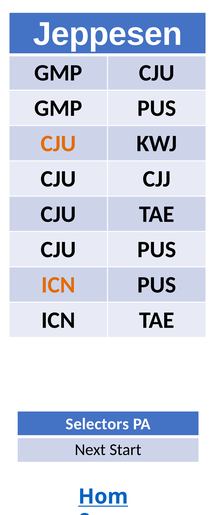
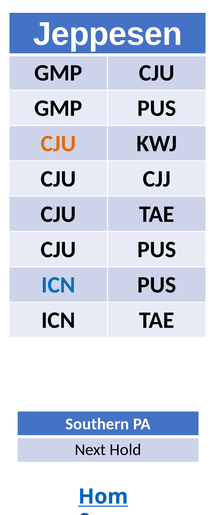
ICN colour: orange -> blue (58, 284)
Selectors: Selectors -> Southern (97, 424)
Start: Start -> Hold (125, 449)
